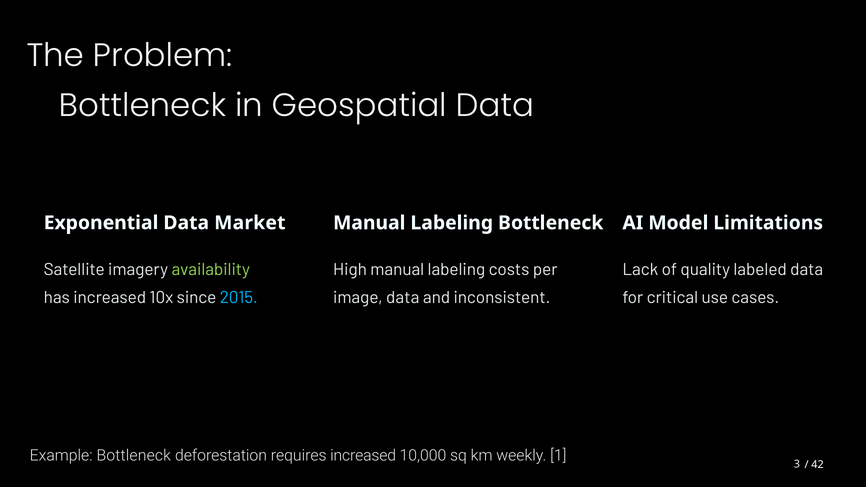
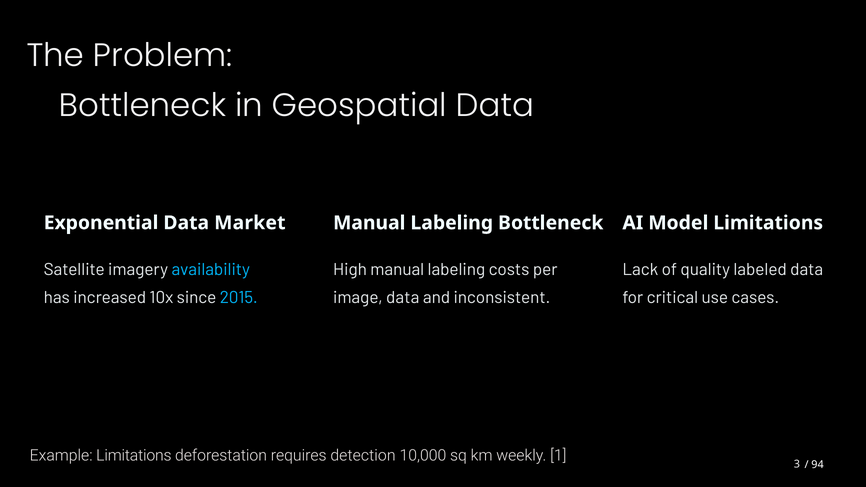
availability colour: light green -> light blue (211, 270)
Example Bottleneck: Bottleneck -> Limitations (134, 456)
requires increased: increased -> detection (363, 456)
42: 42 -> 94 (818, 465)
